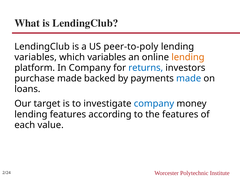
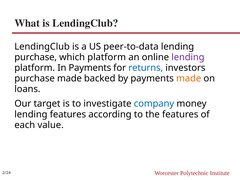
peer-to-poly: peer-to-poly -> peer-to-data (131, 47)
variables: variables -> purchase (36, 57)
which variables: variables -> platform (107, 57)
lending colour: orange -> purple (188, 57)
In Company: Company -> Payments (90, 68)
made colour: blue -> orange (189, 78)
